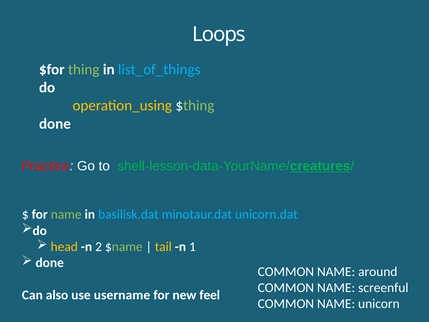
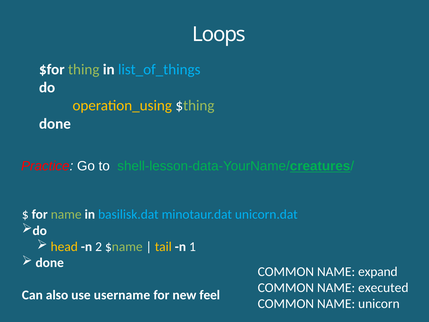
around: around -> expand (378, 271)
screenful: screenful -> executed (383, 288)
